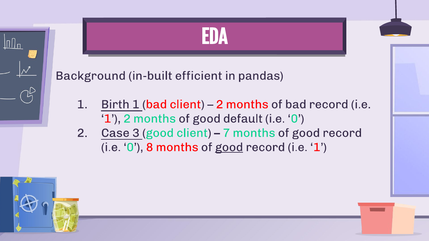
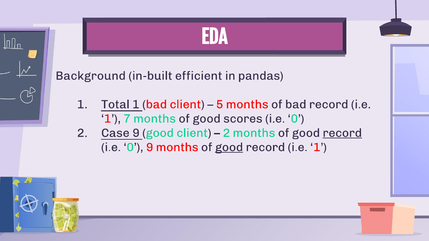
Birth: Birth -> Total (115, 104)
2: 2 -> 5 (220, 104)
1 2: 2 -> 7 (127, 119)
default: default -> scores (243, 119)
Case 3: 3 -> 9 (136, 133)
7: 7 -> 2 (226, 133)
record underline: none -> present (342, 133)
0 8: 8 -> 9 (150, 147)
